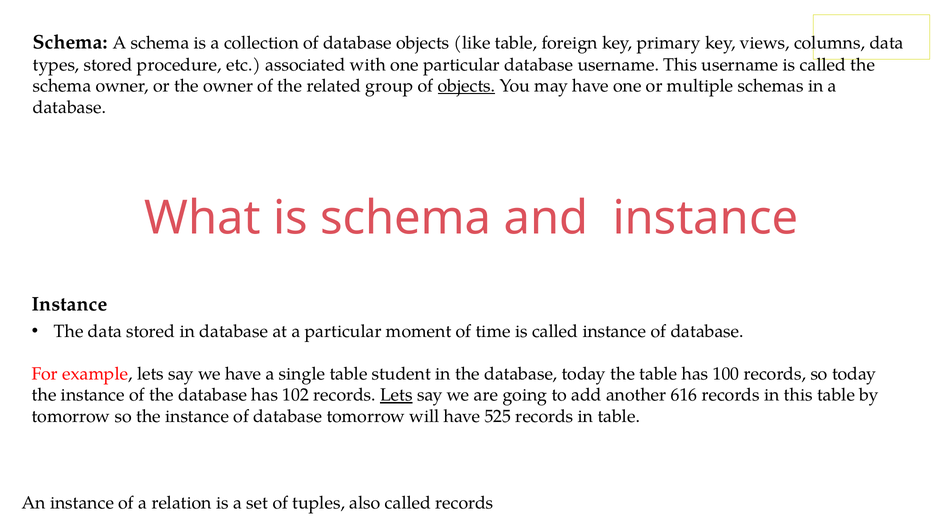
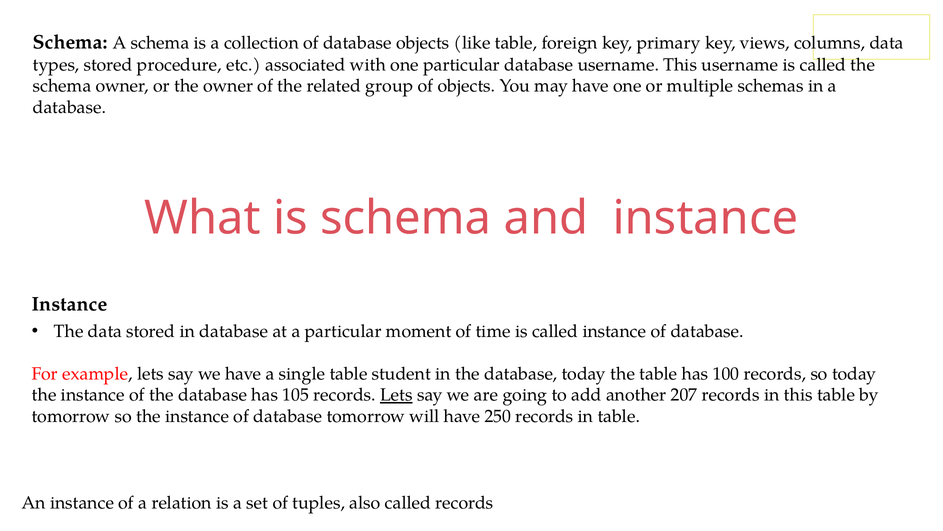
objects underline: present -> none (466, 86)
102: 102 -> 105 (296, 395)
616: 616 -> 207 (684, 395)
525: 525 -> 250 (498, 416)
